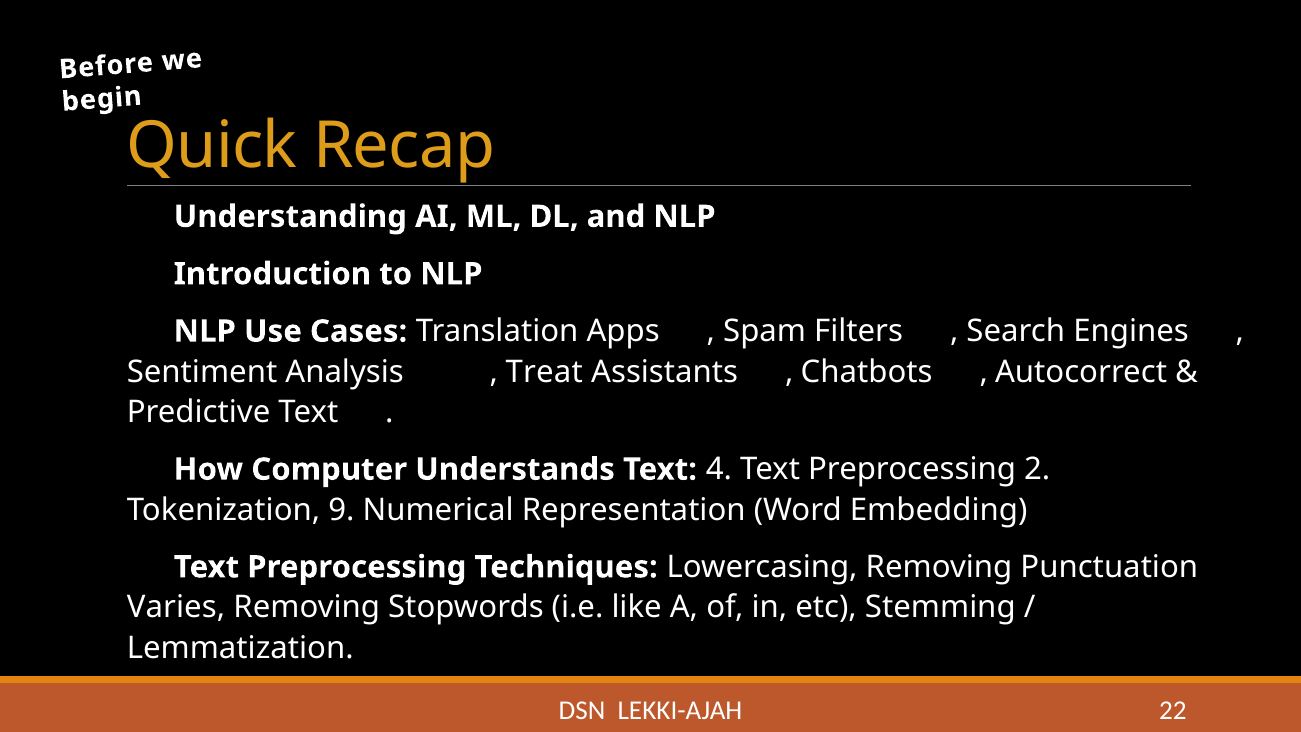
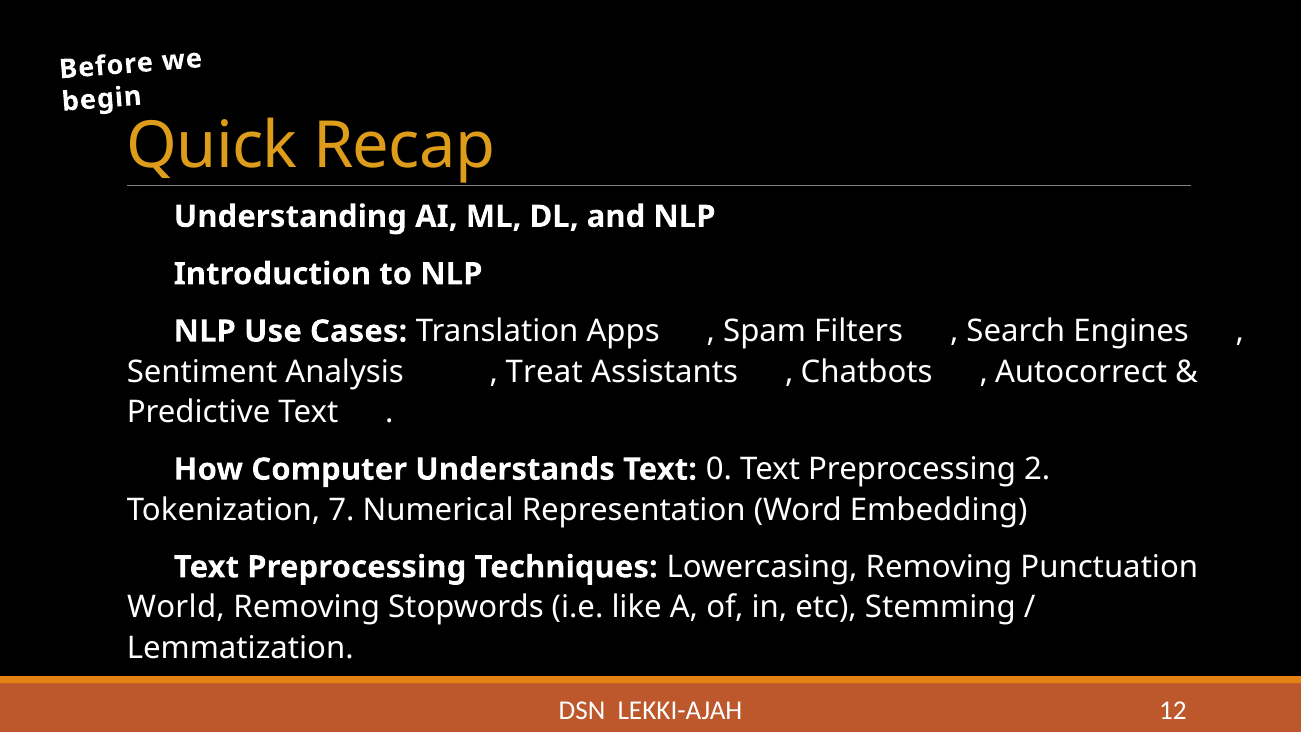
4: 4 -> 0 (719, 469)
9: 9 -> 7 (341, 510)
Varies: Varies -> World (176, 607)
22: 22 -> 12 (1173, 710)
